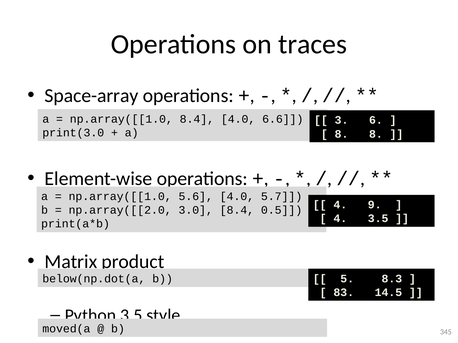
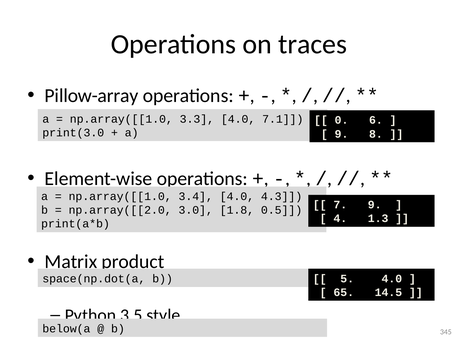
Space-array: Space-array -> Pillow-array (92, 96)
np.array([[1.0 8.4: 8.4 -> 3.3 (197, 119)
6.6: 6.6 -> 7.1 (283, 119)
3: 3 -> 0 (342, 120)
8: 8 -> 9 (342, 134)
5.6: 5.6 -> 3.4 (196, 197)
5.7: 5.7 -> 4.3 (282, 197)
4: 4 -> 7 (340, 205)
3.0 8.4: 8.4 -> 1.8 (237, 210)
4 3.5: 3.5 -> 1.3 (378, 219)
below(np.dot(a: below(np.dot(a -> space(np.dot(a (94, 279)
5 8.3: 8.3 -> 4.0 (392, 279)
83: 83 -> 65 (344, 293)
moved(a: moved(a -> below(a (66, 329)
